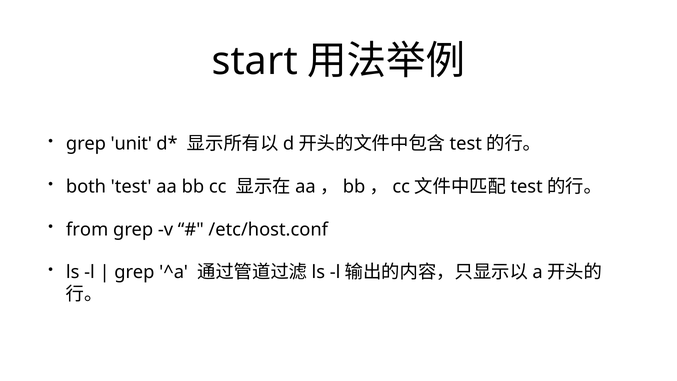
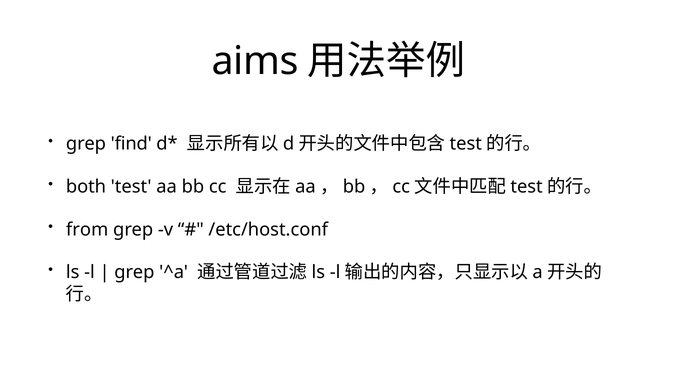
start: start -> aims (255, 61)
unit: unit -> find (131, 144)
